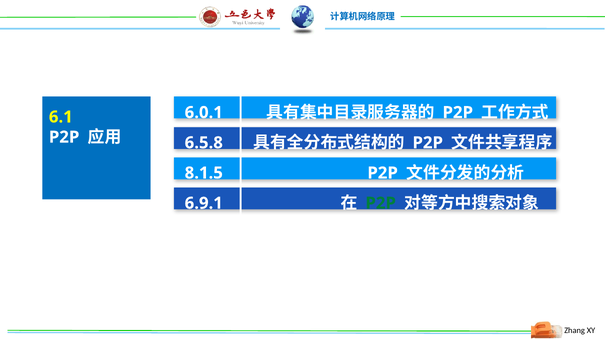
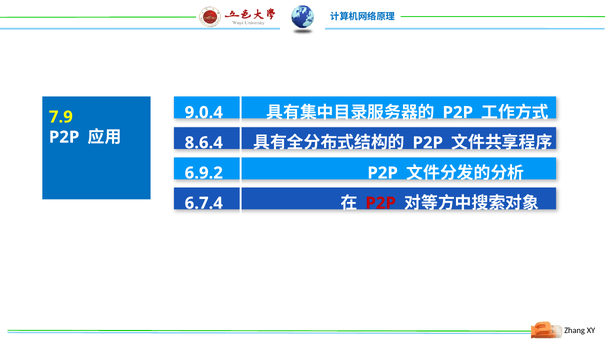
6.0.1: 6.0.1 -> 9.0.4 (204, 113)
6.1: 6.1 -> 7.9 (61, 117)
6.5.8: 6.5.8 -> 8.6.4 (204, 143)
8.1.5: 8.1.5 -> 6.9.2 (204, 173)
6.9.1: 6.9.1 -> 6.7.4 (204, 203)
P2P colour: green -> red (381, 203)
